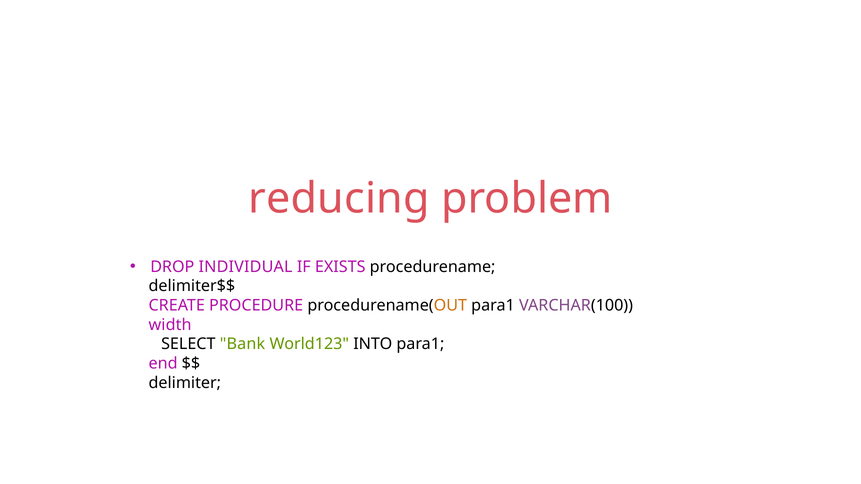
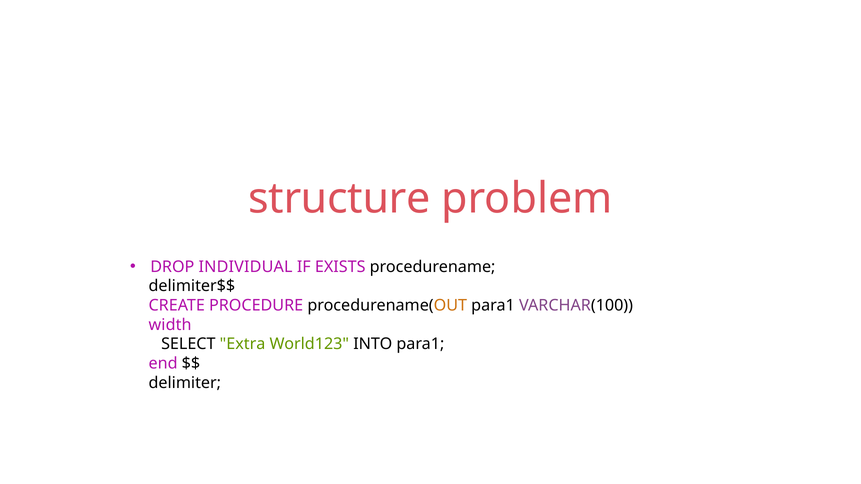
reducing: reducing -> structure (339, 199)
Bank: Bank -> Extra (243, 344)
